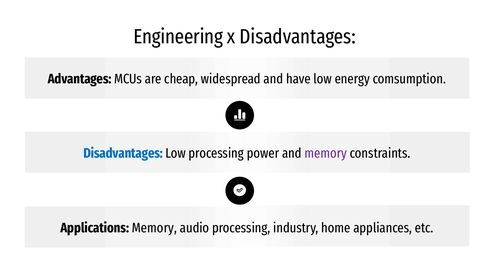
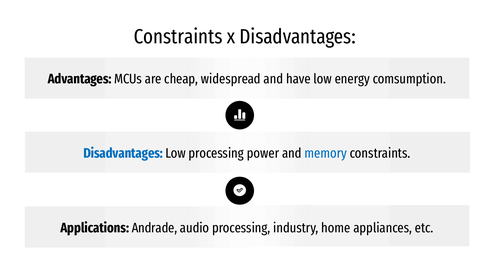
Engineering: Engineering -> Constraints (178, 37)
memory colour: purple -> blue (326, 153)
Applications Memory: Memory -> Andrade (154, 228)
